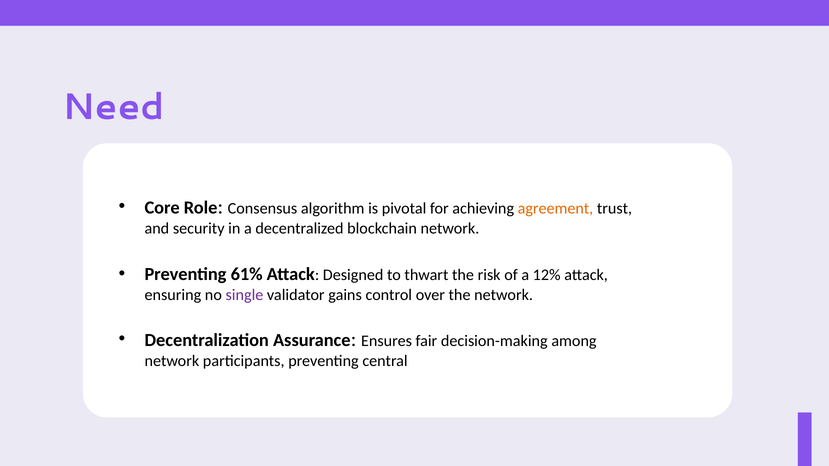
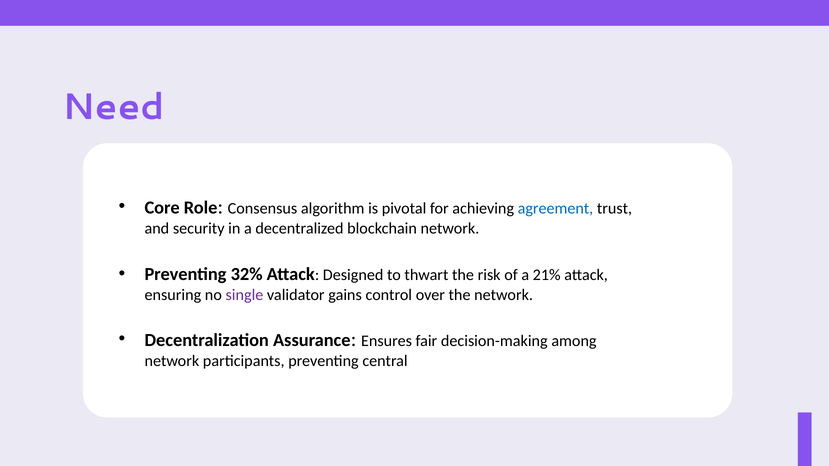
agreement colour: orange -> blue (555, 209)
61%: 61% -> 32% (247, 275)
12%: 12% -> 21% (547, 275)
